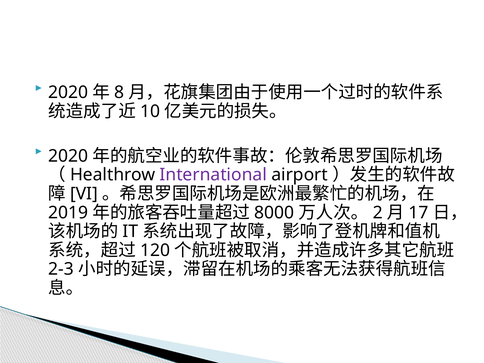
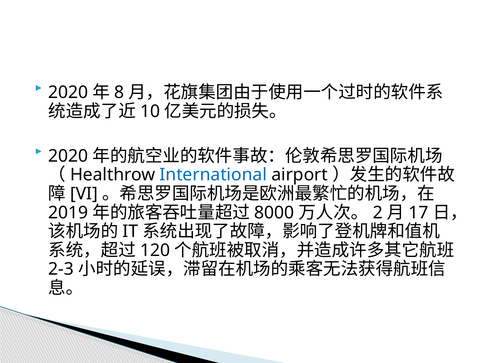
International colour: purple -> blue (213, 175)
